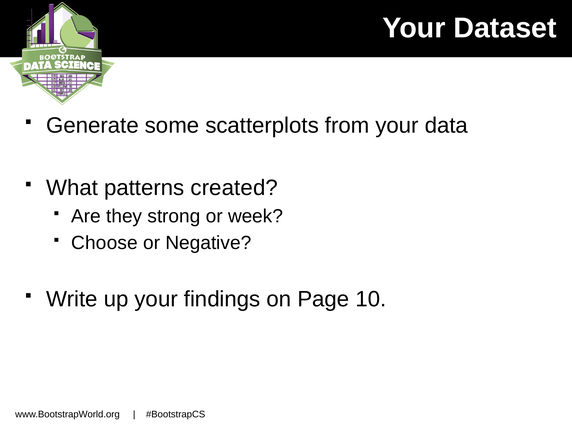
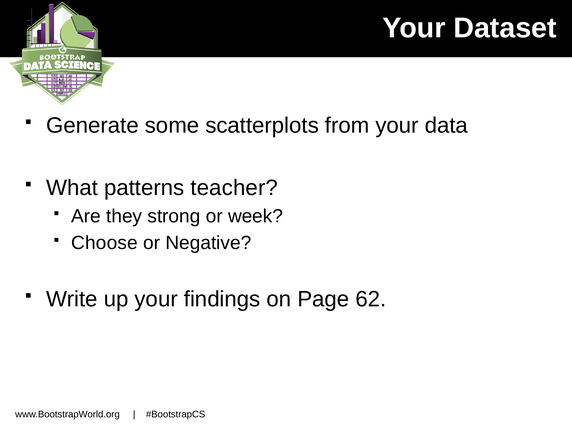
created: created -> teacher (234, 188)
10: 10 -> 62 (371, 299)
